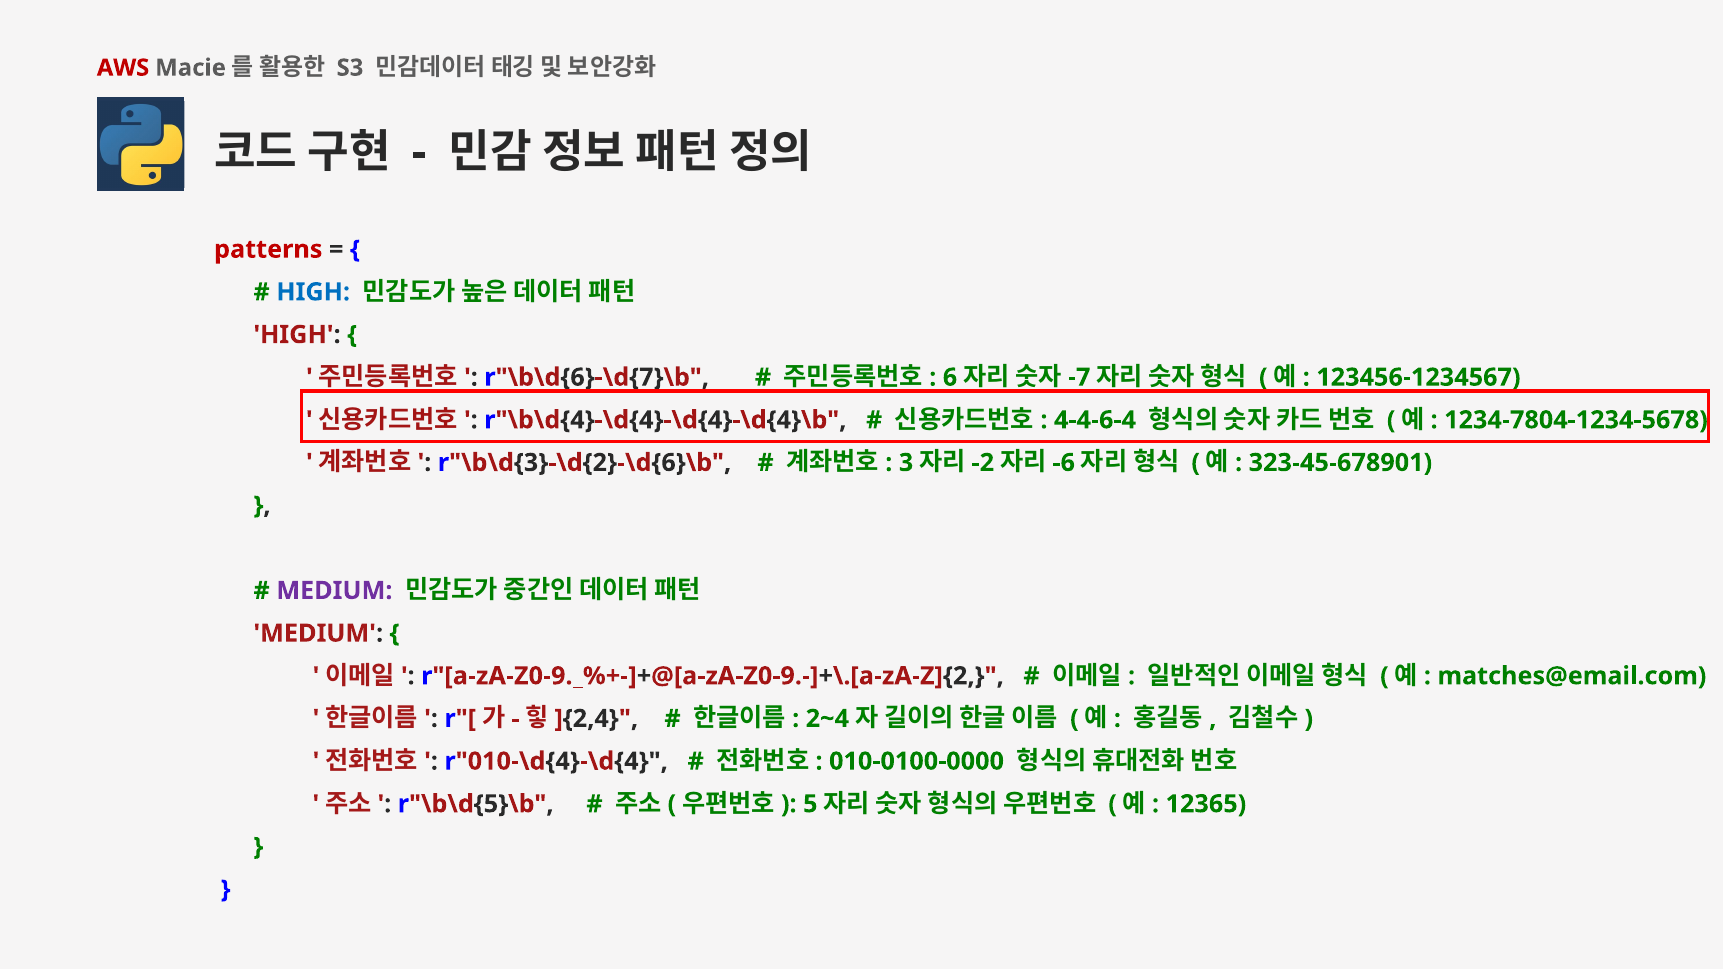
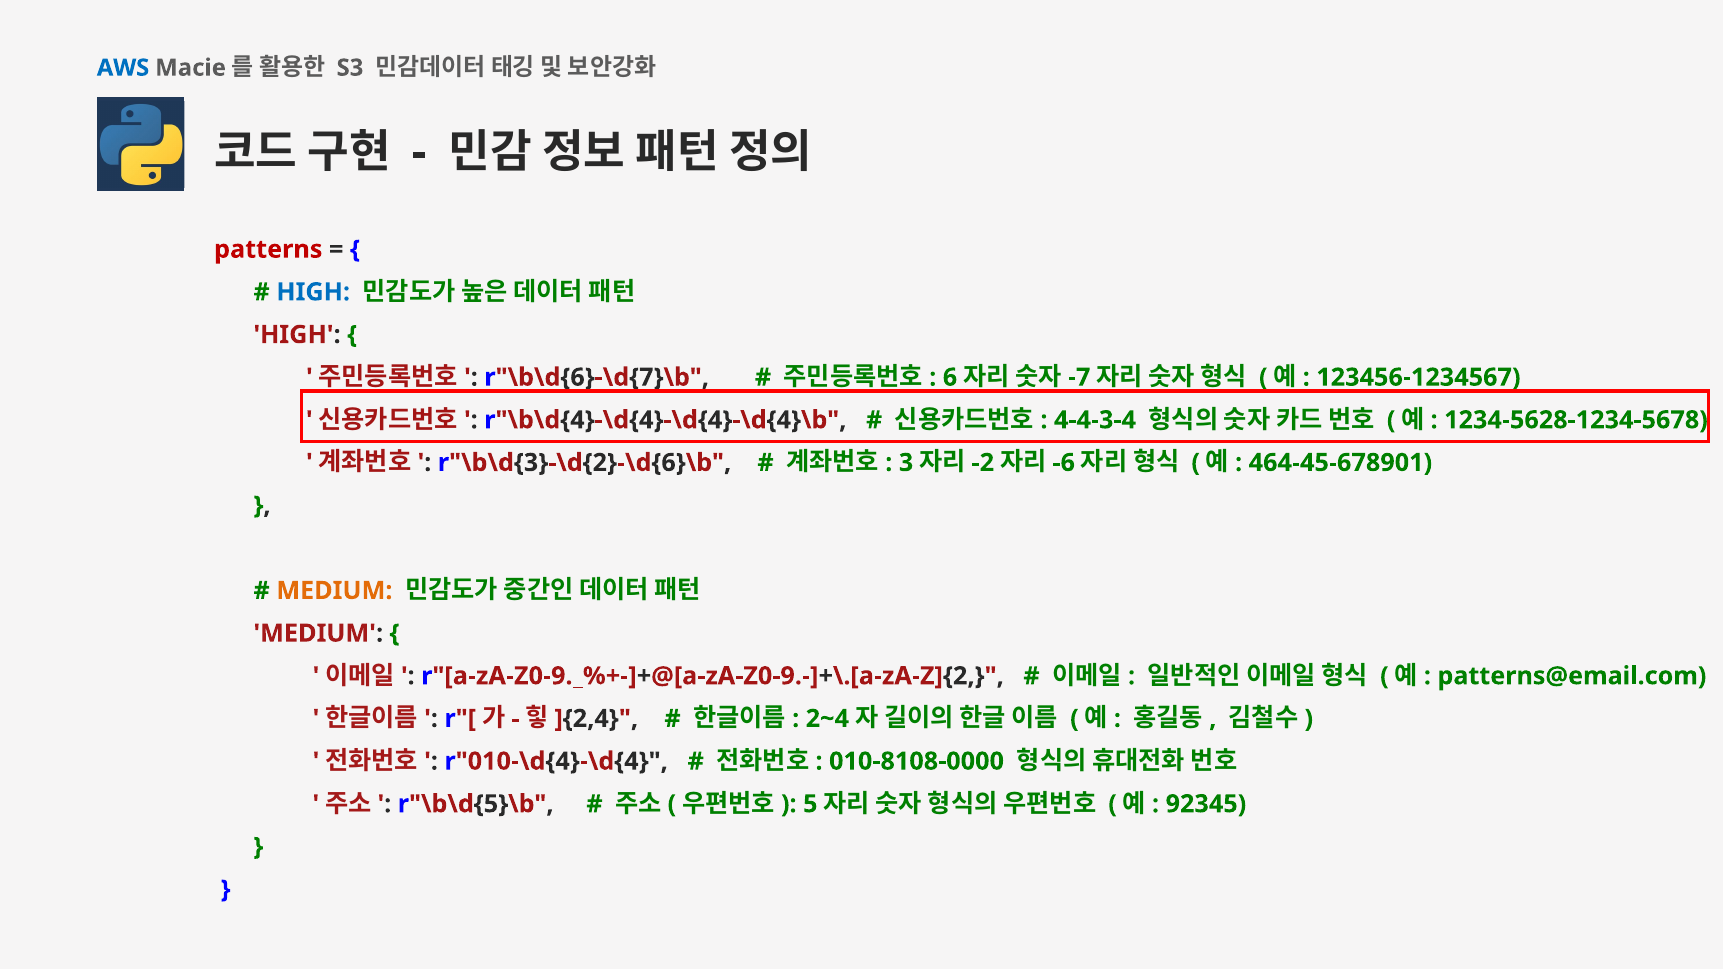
AWS colour: red -> blue (123, 68)
4-4-6-4: 4-4-6-4 -> 4-4-3-4 (1095, 420)
1234-7804-1234-5678: 1234-7804-1234-5678 -> 1234-5628-1234-5678 (1576, 420)
323-45-678901: 323-45-678901 -> 464-45-678901 (1340, 463)
MEDIUM colour: purple -> orange (334, 591)
matches@email.com: matches@email.com -> patterns@email.com (1572, 676)
010-0100-0000: 010-0100-0000 -> 010-8108-0000 (917, 761)
12365: 12365 -> 92345 (1206, 804)
